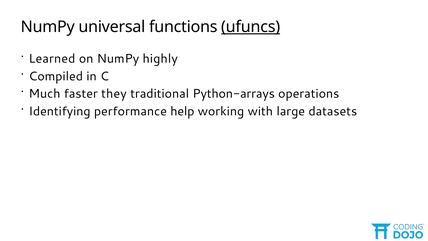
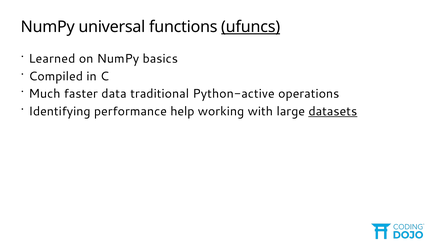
highly: highly -> basics (160, 59)
they: they -> data (114, 94)
Python-arrays: Python-arrays -> Python-active (234, 94)
datasets underline: none -> present (333, 111)
